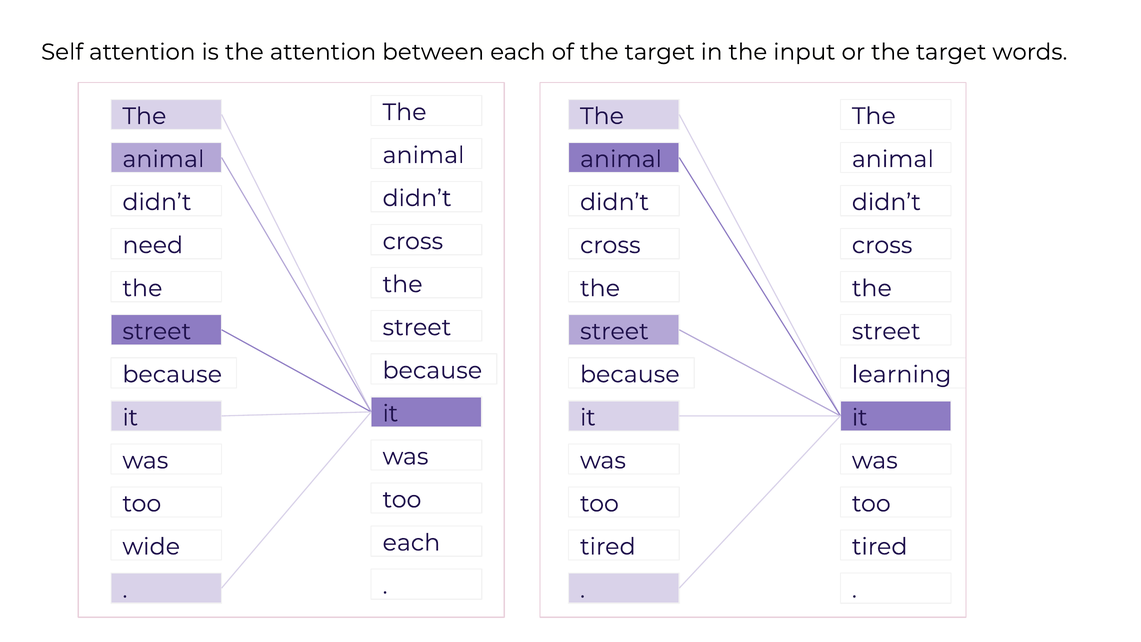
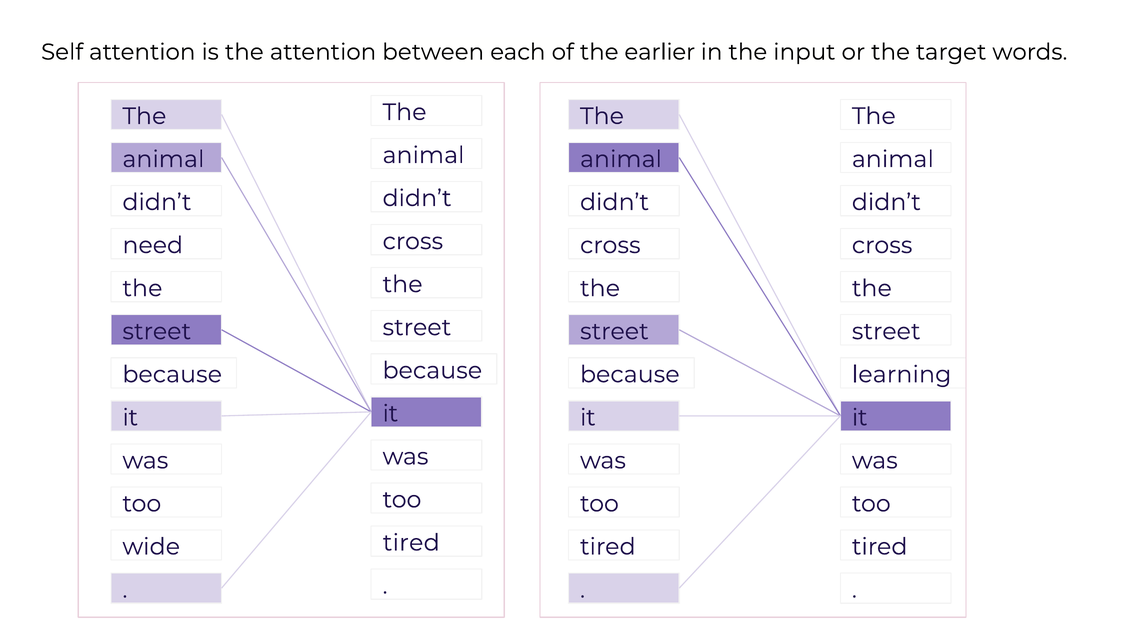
of the target: target -> earlier (660, 52)
each: each -> tired (411, 543)
